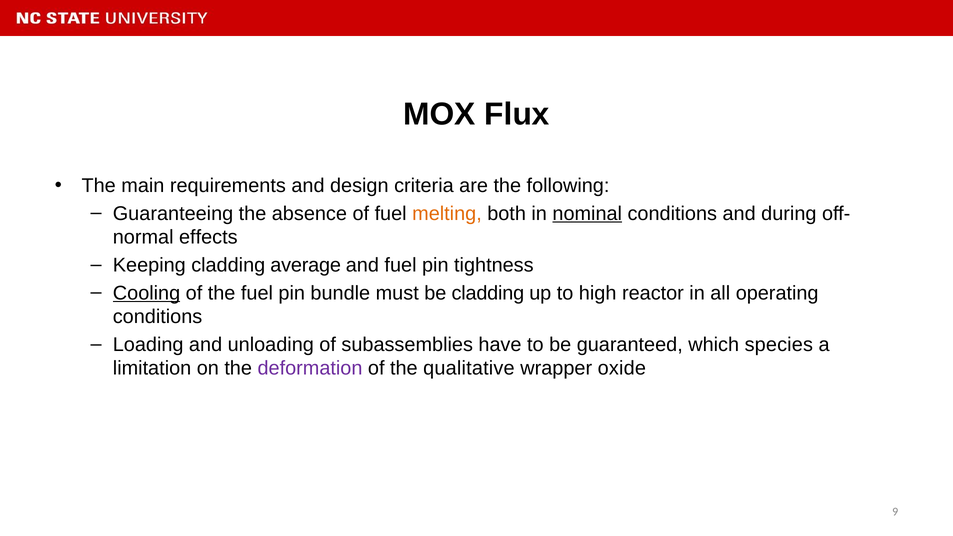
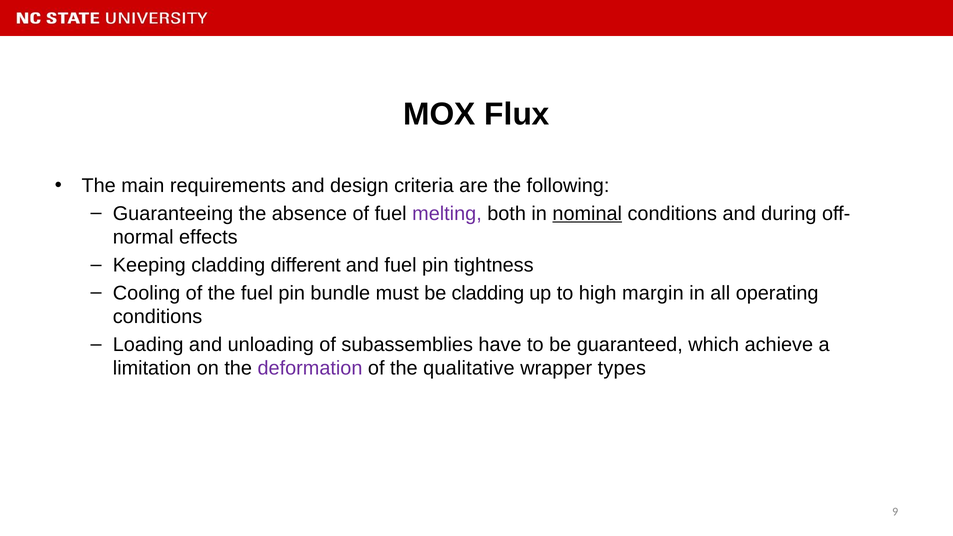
melting colour: orange -> purple (447, 214)
average: average -> different (306, 265)
Cooling underline: present -> none (147, 293)
reactor: reactor -> margin (653, 293)
species: species -> achieve (779, 345)
oxide: oxide -> types (622, 368)
